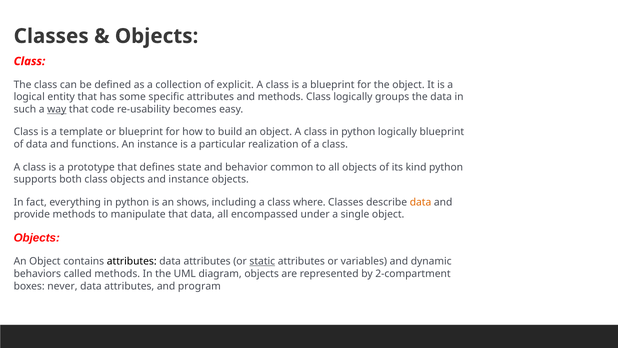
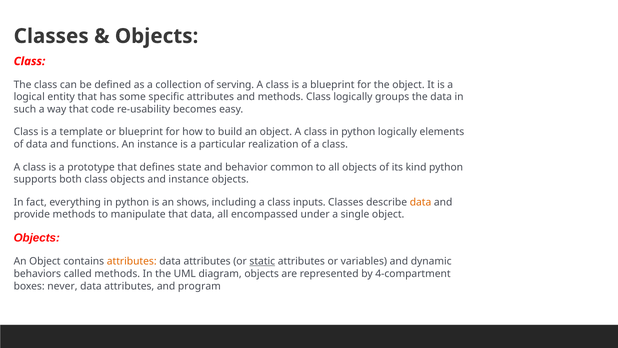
explicit: explicit -> serving (235, 85)
way underline: present -> none (57, 109)
logically blueprint: blueprint -> elements (442, 132)
where: where -> inputs (309, 202)
attributes colour: black -> orange (132, 261)
2-compartment: 2-compartment -> 4-compartment (413, 273)
